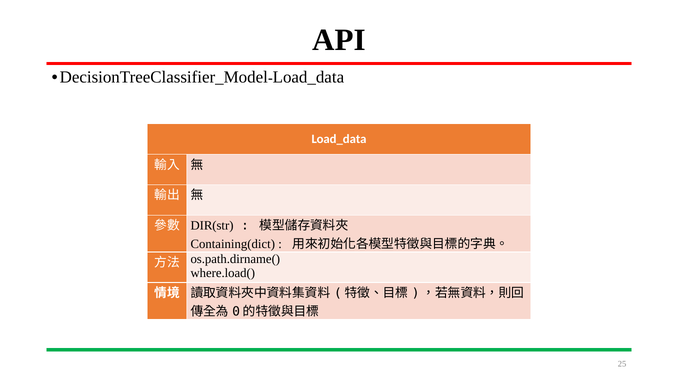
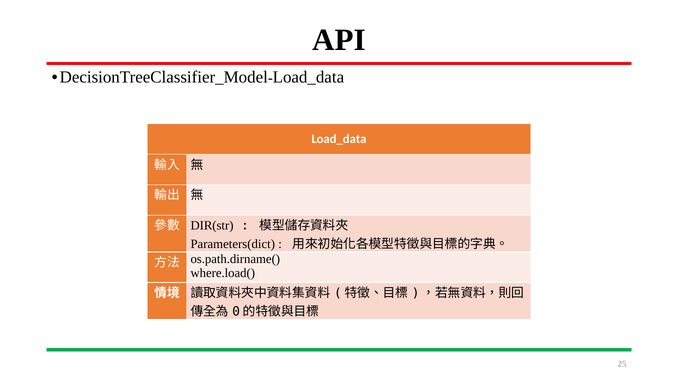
Containing(dict: Containing(dict -> Parameters(dict (233, 244)
